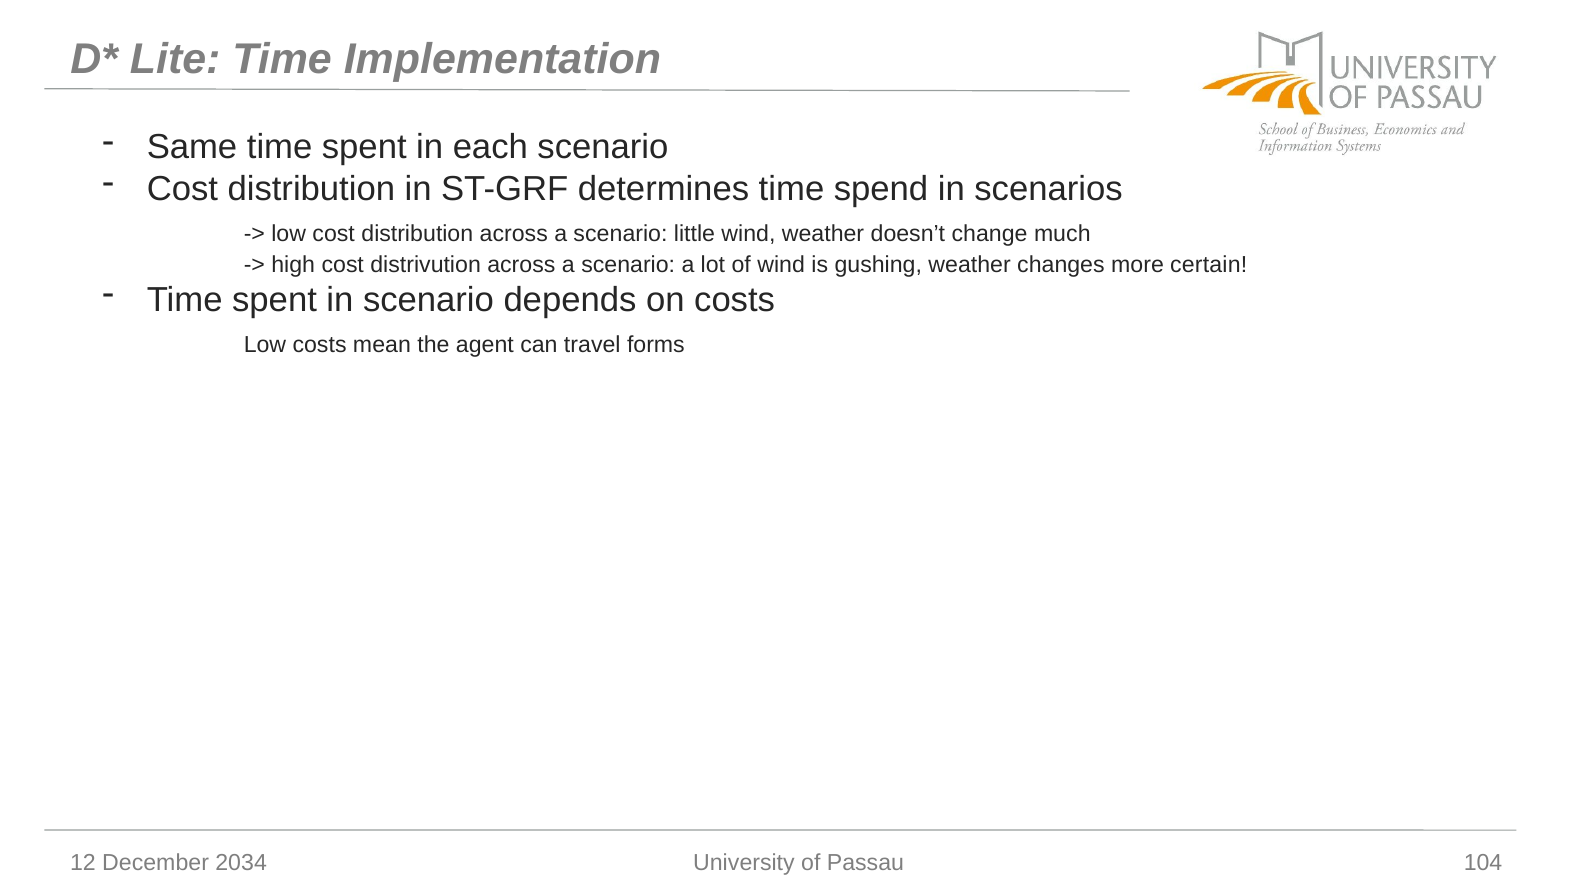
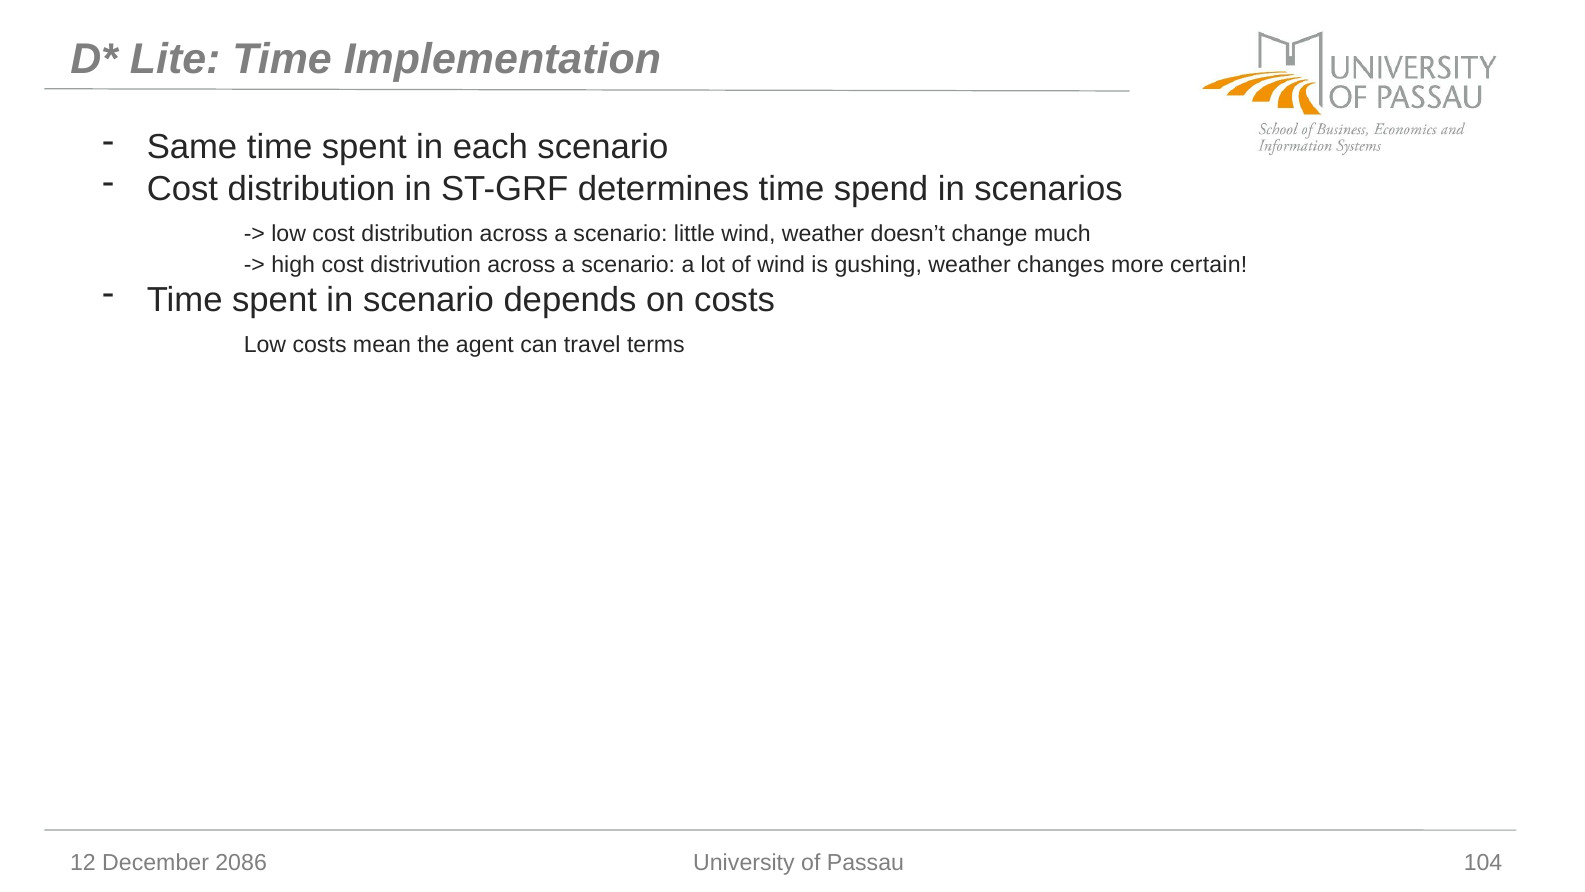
forms: forms -> terms (656, 345)
2034: 2034 -> 2086 (241, 863)
